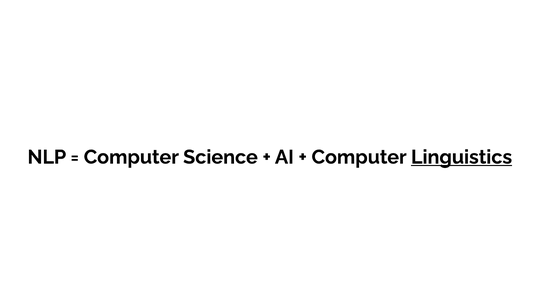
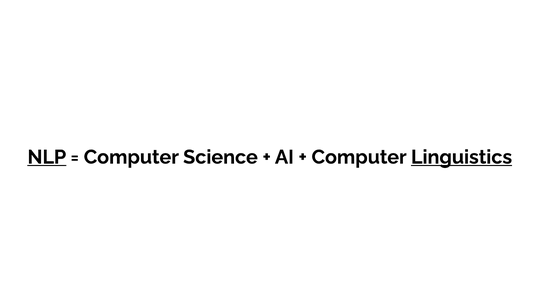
NLP underline: none -> present (47, 157)
